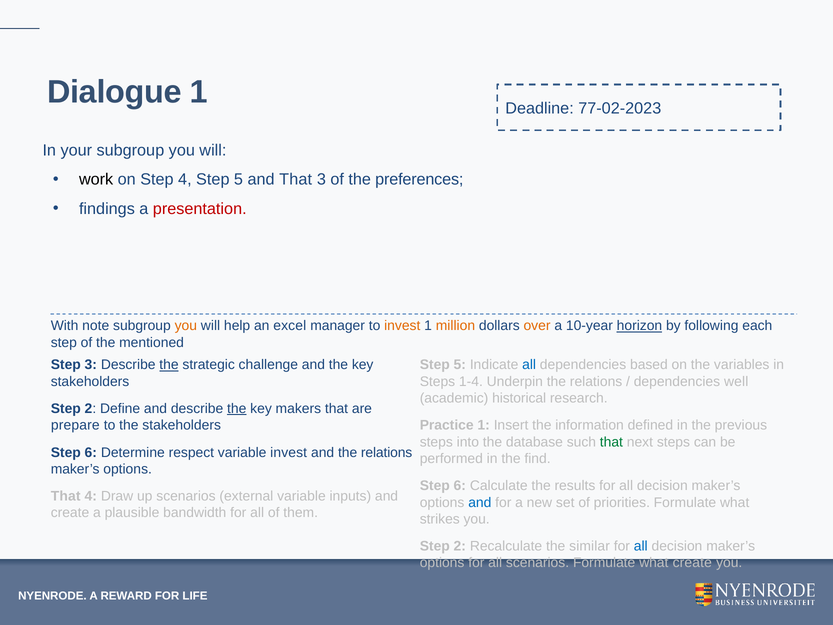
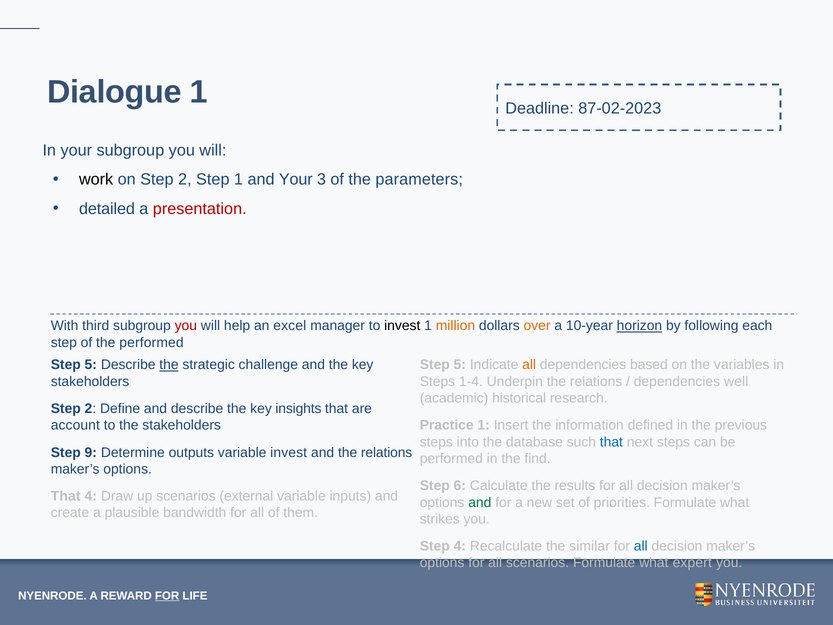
77-02-2023: 77-02-2023 -> 87-02-2023 (620, 108)
on Step 4: 4 -> 2 (185, 179)
5: 5 -> 1 (238, 179)
and That: That -> Your (296, 179)
preferences: preferences -> parameters (419, 179)
findings: findings -> detailed (107, 209)
note: note -> third (96, 326)
you colour: orange -> red (186, 326)
invest colour: orange -> black (402, 326)
the mentioned: mentioned -> performed (151, 342)
3: 3 -> 5 (91, 365)
all colour: blue -> orange (529, 365)
the underline: present -> none (237, 409)
makers: makers -> insights (298, 409)
prepare: prepare -> account (75, 425)
that colour: green -> blue (611, 442)
6: 6 -> 9 (91, 452)
respect: respect -> outputs (191, 452)
and colour: blue -> green (480, 502)
2: 2 -> 4 (460, 546)
what create: create -> expert (692, 563)
FOR underline: none -> present (167, 595)
